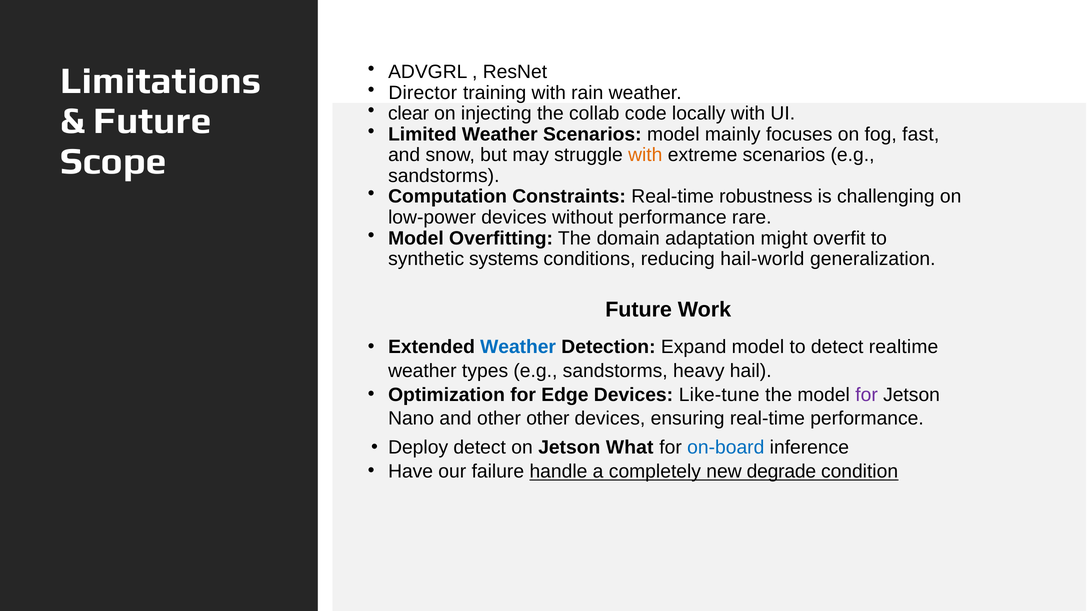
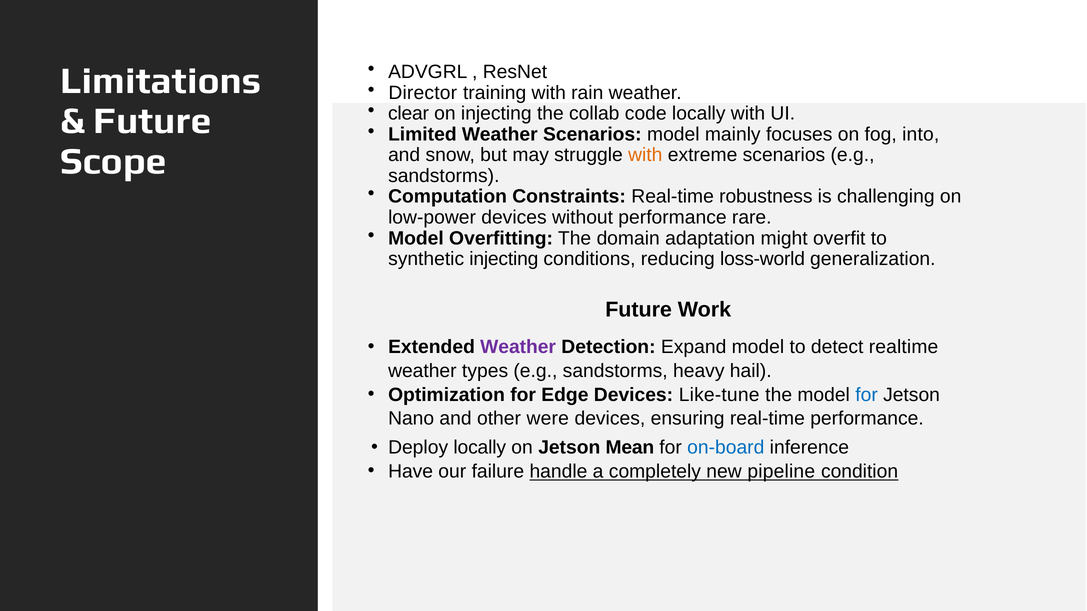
fast: fast -> into (921, 134)
synthetic systems: systems -> injecting (504, 259)
hail-world: hail-world -> loss-world (763, 259)
Weather colour: blue -> purple (518, 347)
for colour: purple -> blue (867, 395)
other other: other -> were (548, 419)
Deploy detect: detect -> locally (480, 448)
What: What -> Mean (630, 448)
degrade: degrade -> pipeline (781, 472)
